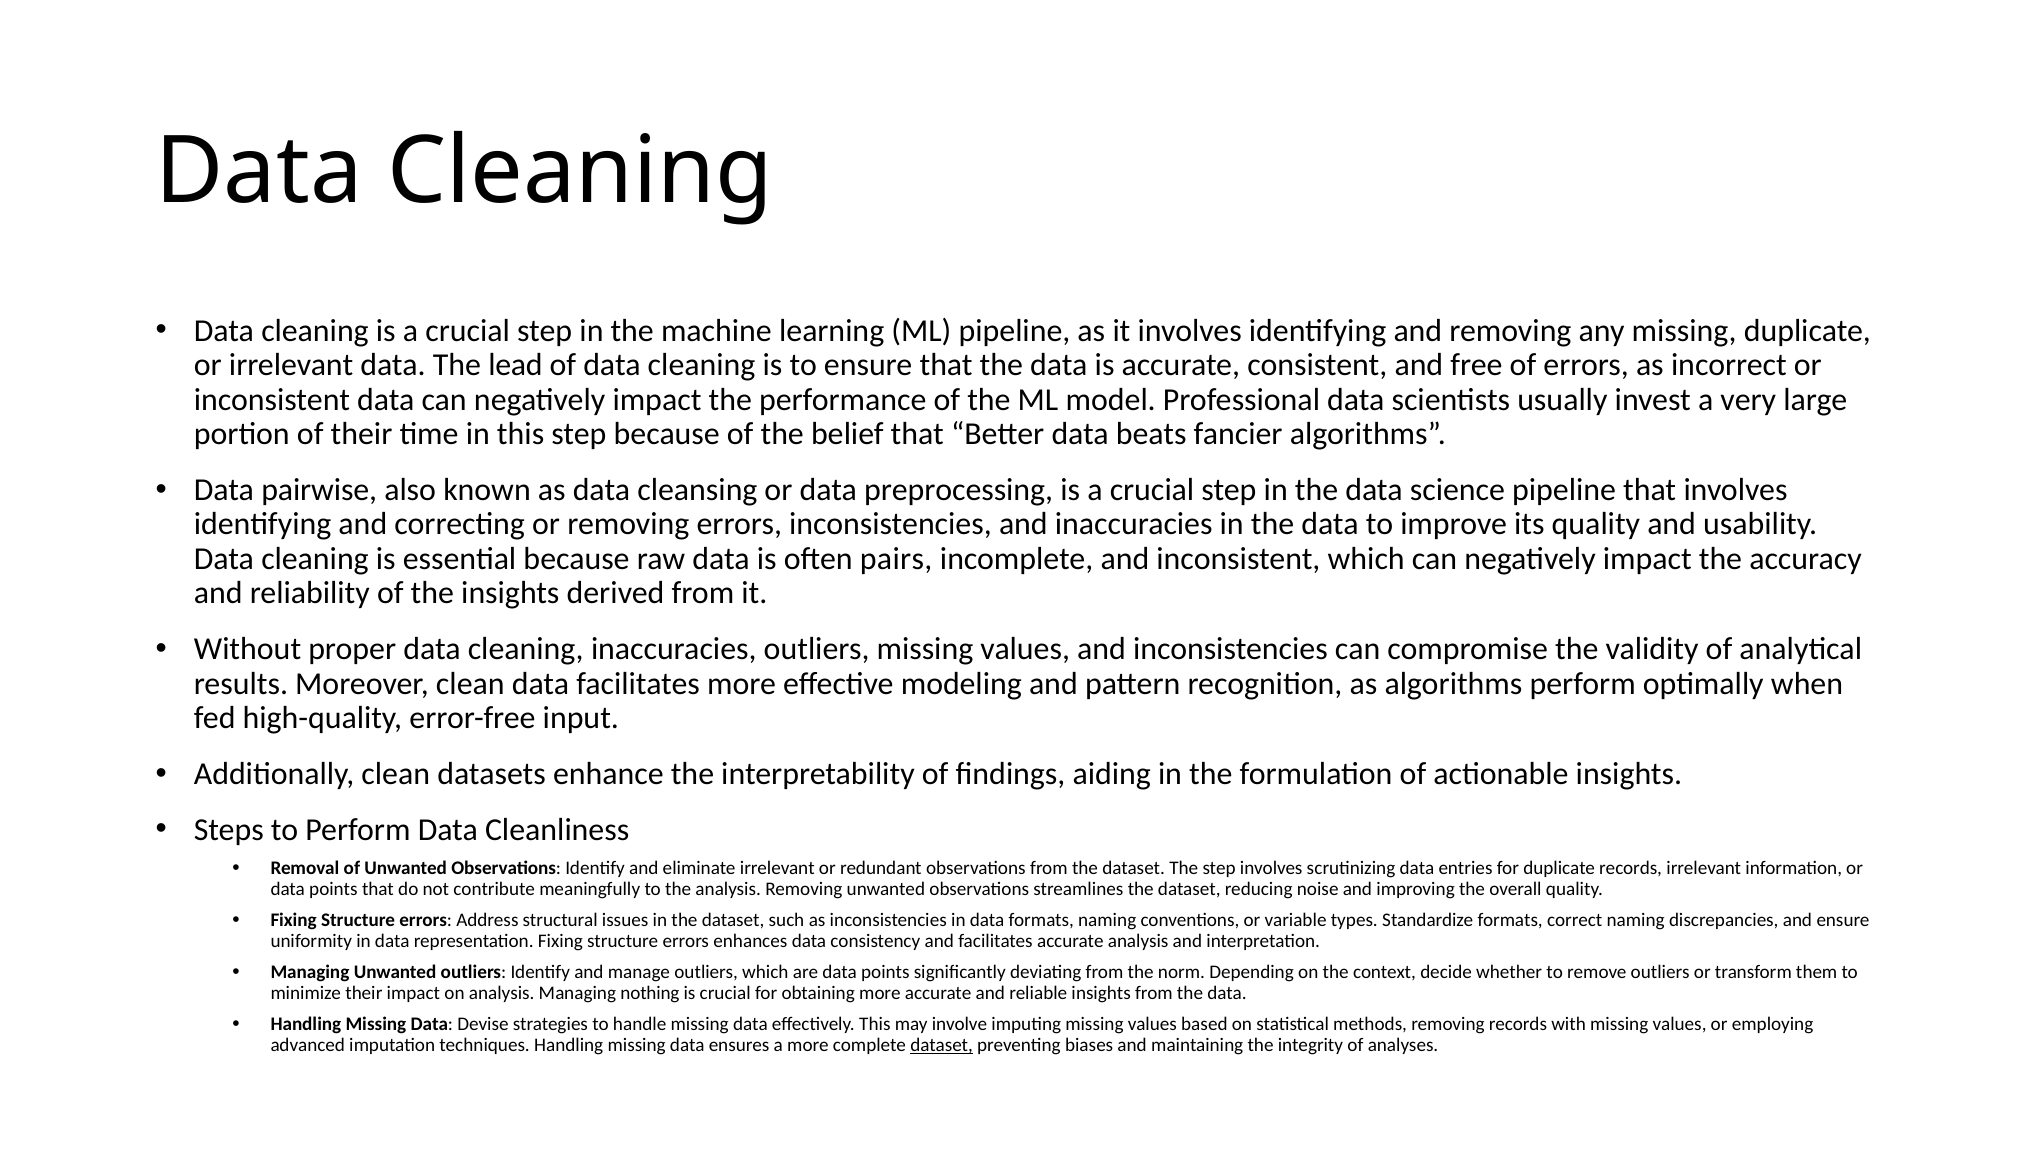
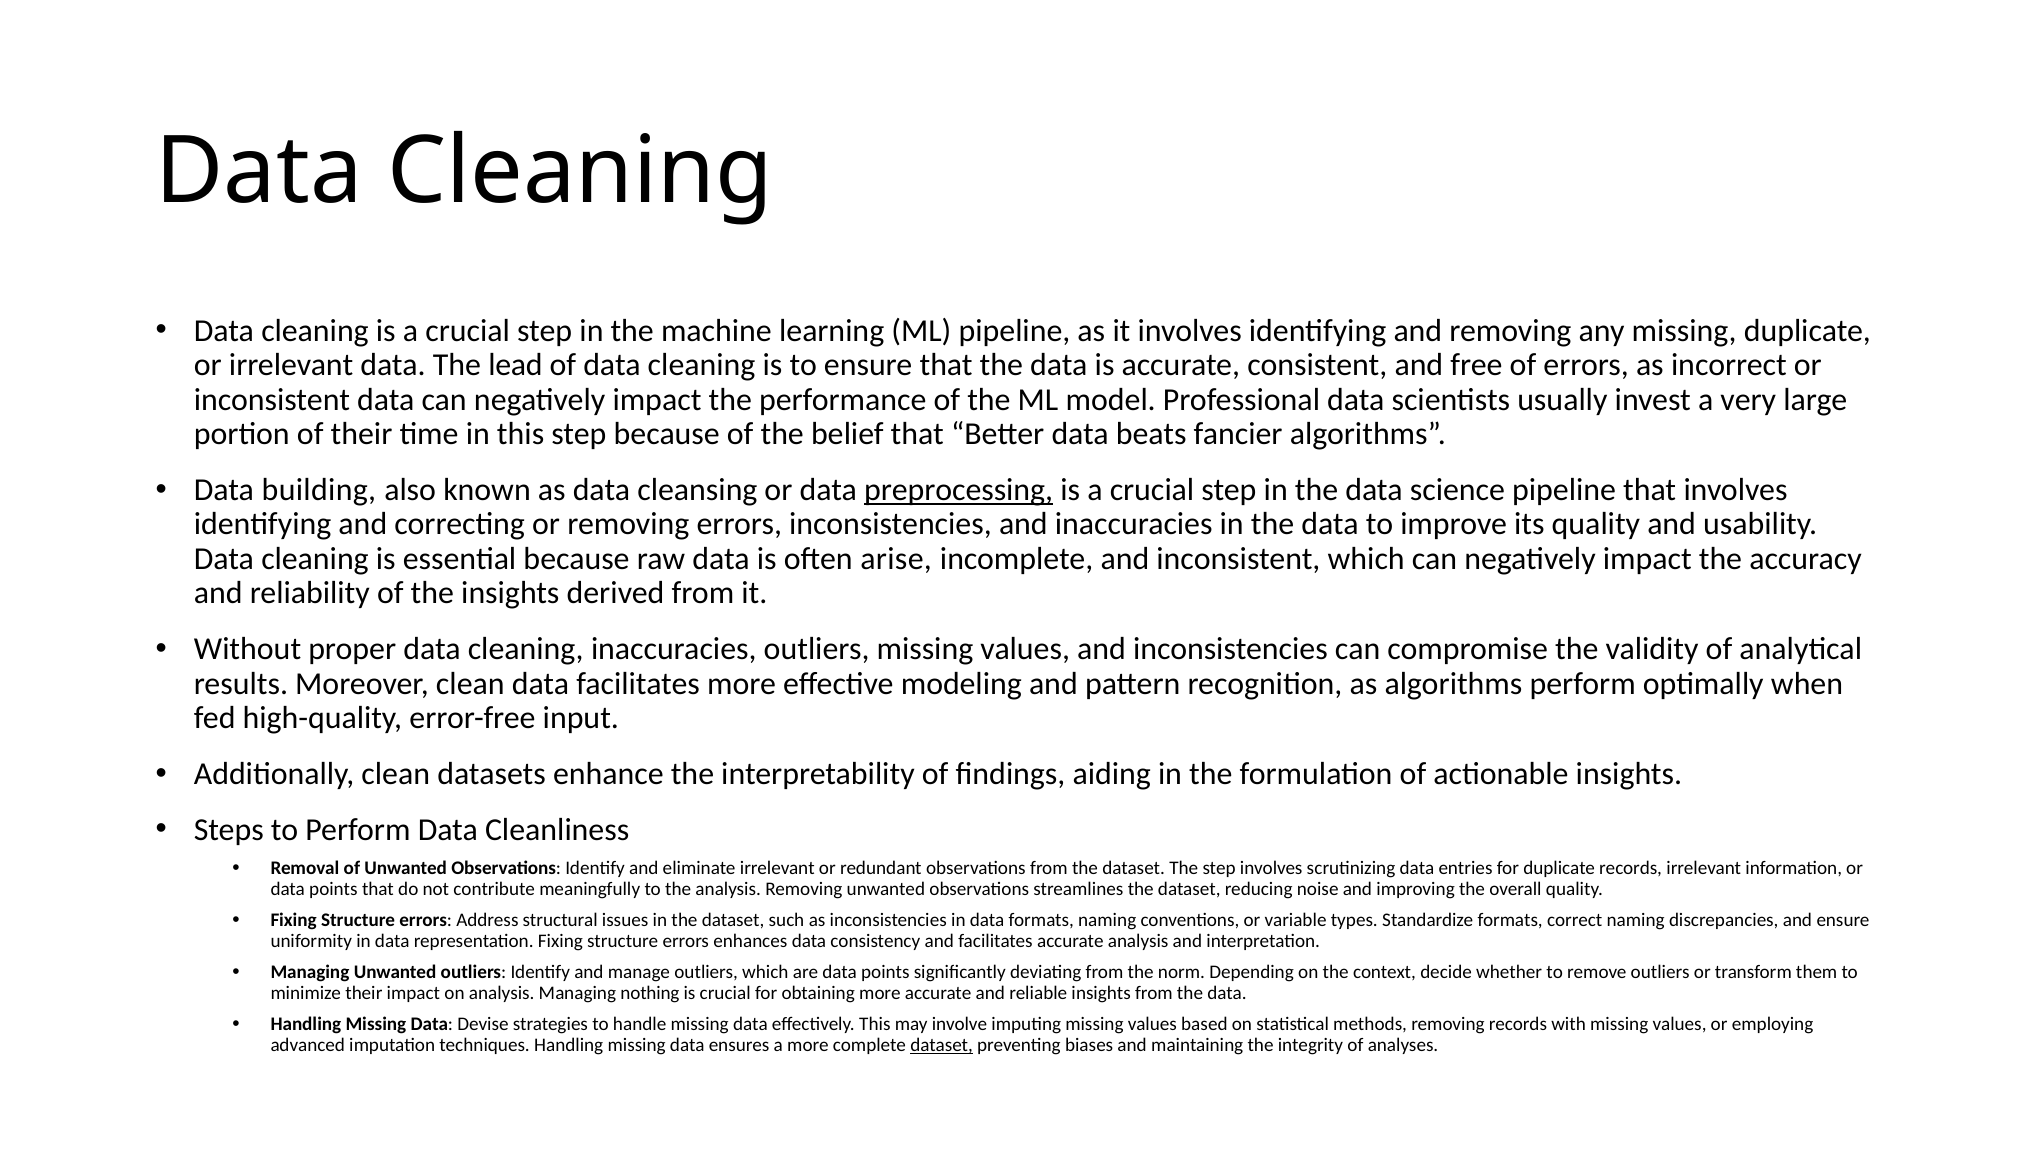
pairwise: pairwise -> building (319, 490)
preprocessing underline: none -> present (959, 490)
pairs: pairs -> arise (896, 559)
